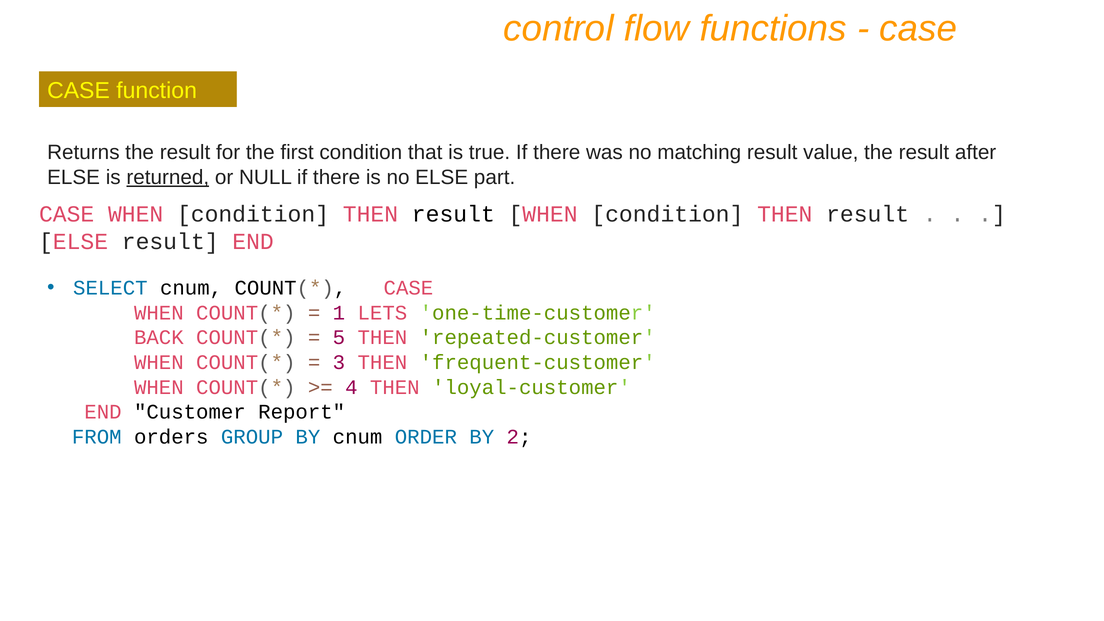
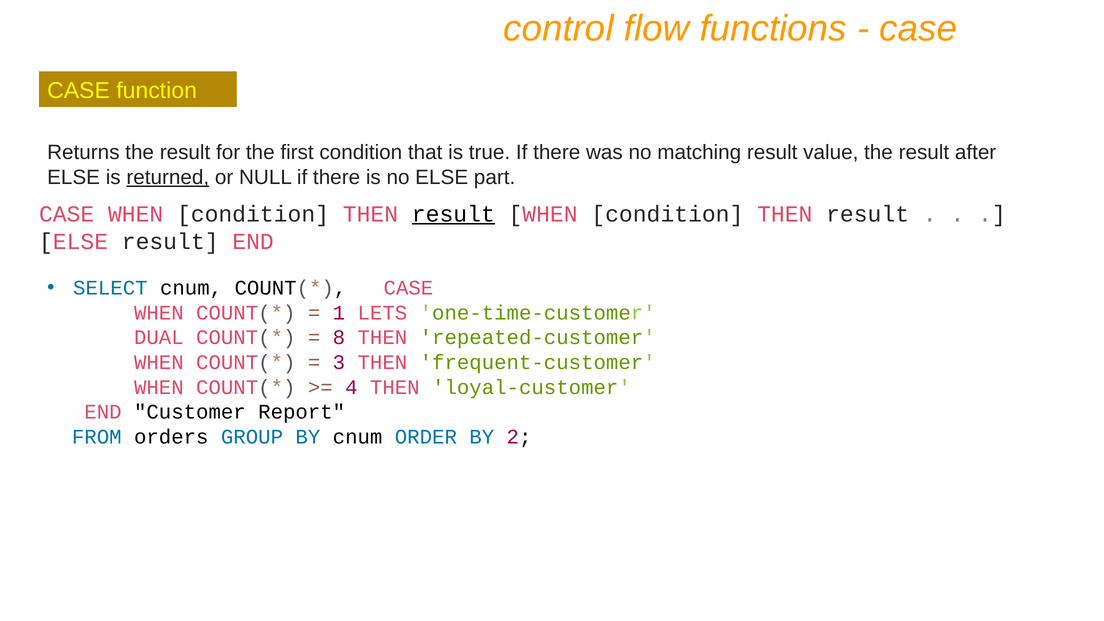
result underline: none -> present (453, 214)
BACK: BACK -> DUAL (159, 338)
5: 5 -> 8 (339, 338)
